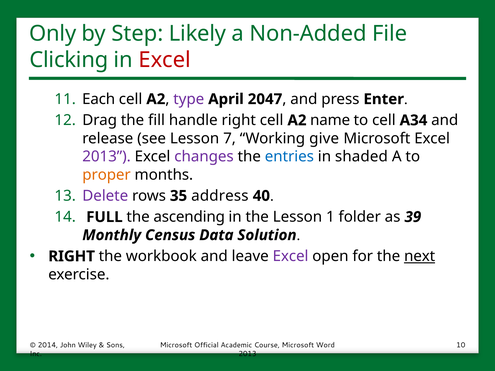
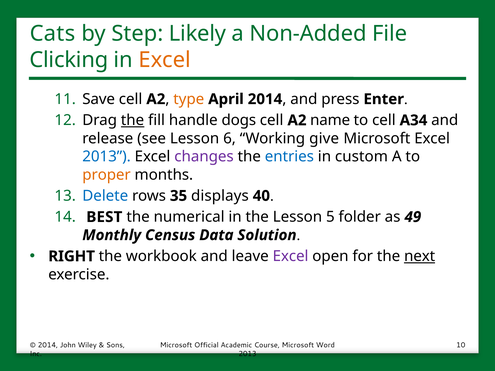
Only: Only -> Cats (53, 34)
Excel colour: red -> orange (165, 60)
Each: Each -> Save (99, 99)
type colour: purple -> orange (189, 99)
April 2047: 2047 -> 2014 (265, 99)
the underline: none -> present (133, 120)
handle right: right -> dogs (239, 120)
7: 7 -> 6 (230, 139)
2013 colour: purple -> blue (107, 157)
shaded: shaded -> custom (361, 157)
Delete colour: purple -> blue (105, 196)
address: address -> displays (220, 196)
FULL: FULL -> BEST (104, 217)
ascending: ascending -> numerical (189, 217)
1: 1 -> 5 (330, 217)
39: 39 -> 49 (413, 217)
